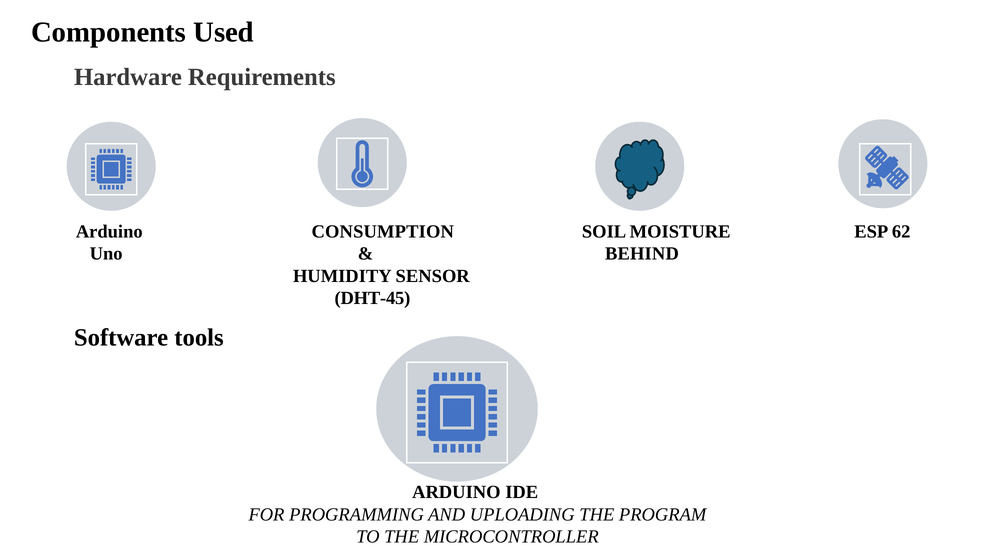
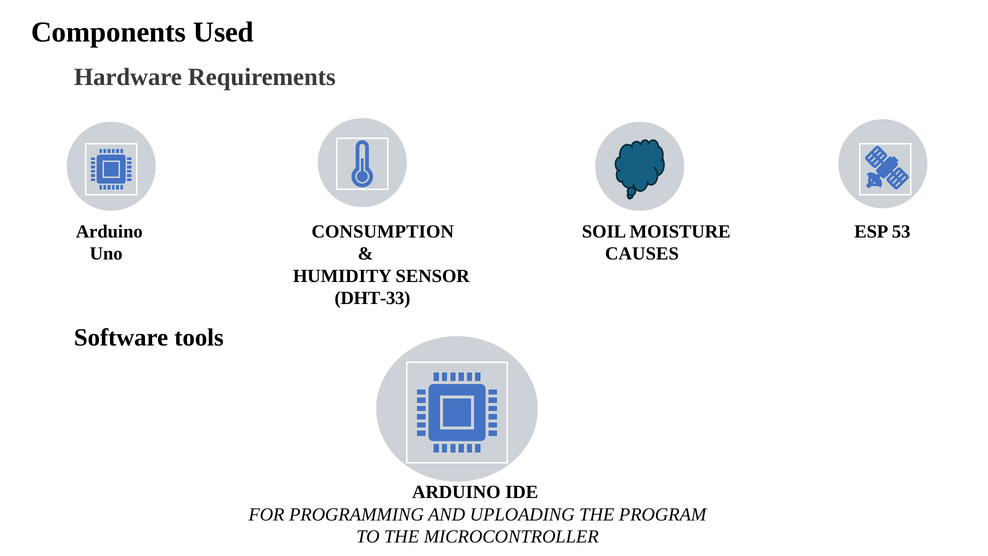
62: 62 -> 53 (901, 231)
BEHIND: BEHIND -> CAUSES (642, 254)
DHT-45: DHT-45 -> DHT-33 (372, 298)
